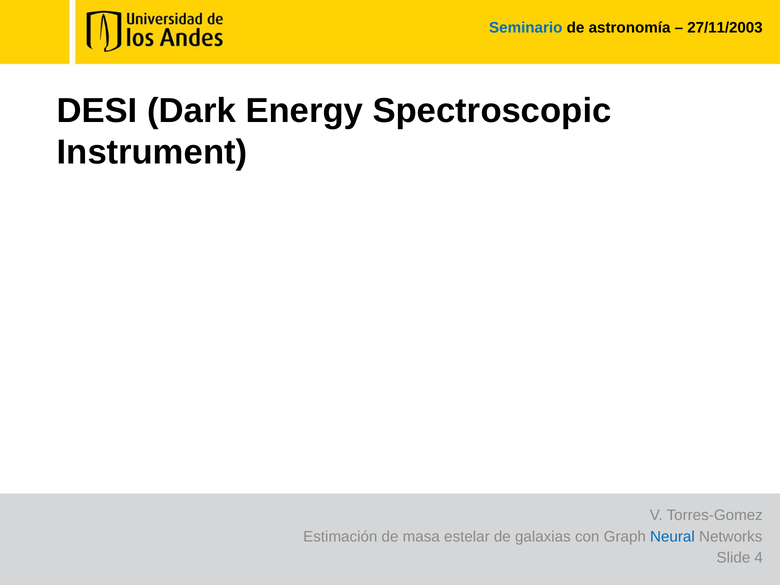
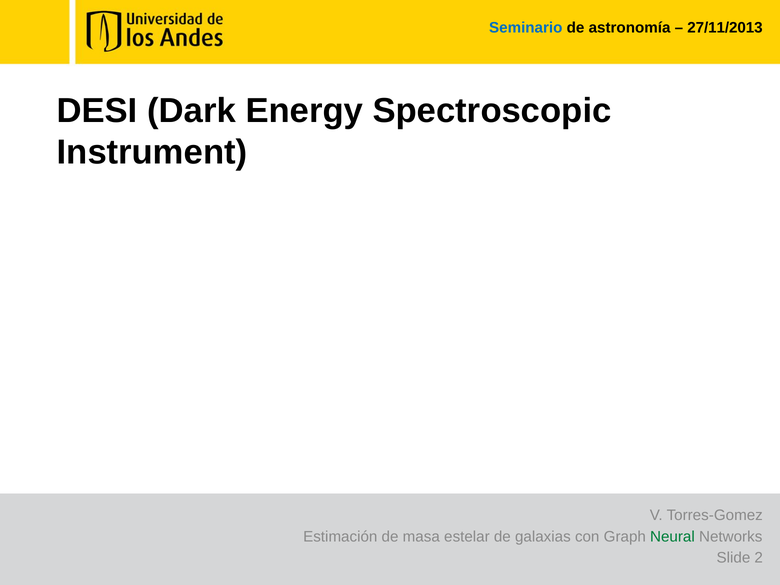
27/11/2003: 27/11/2003 -> 27/11/2013 (725, 28)
Neural colour: blue -> green (672, 537)
4: 4 -> 2 (759, 558)
